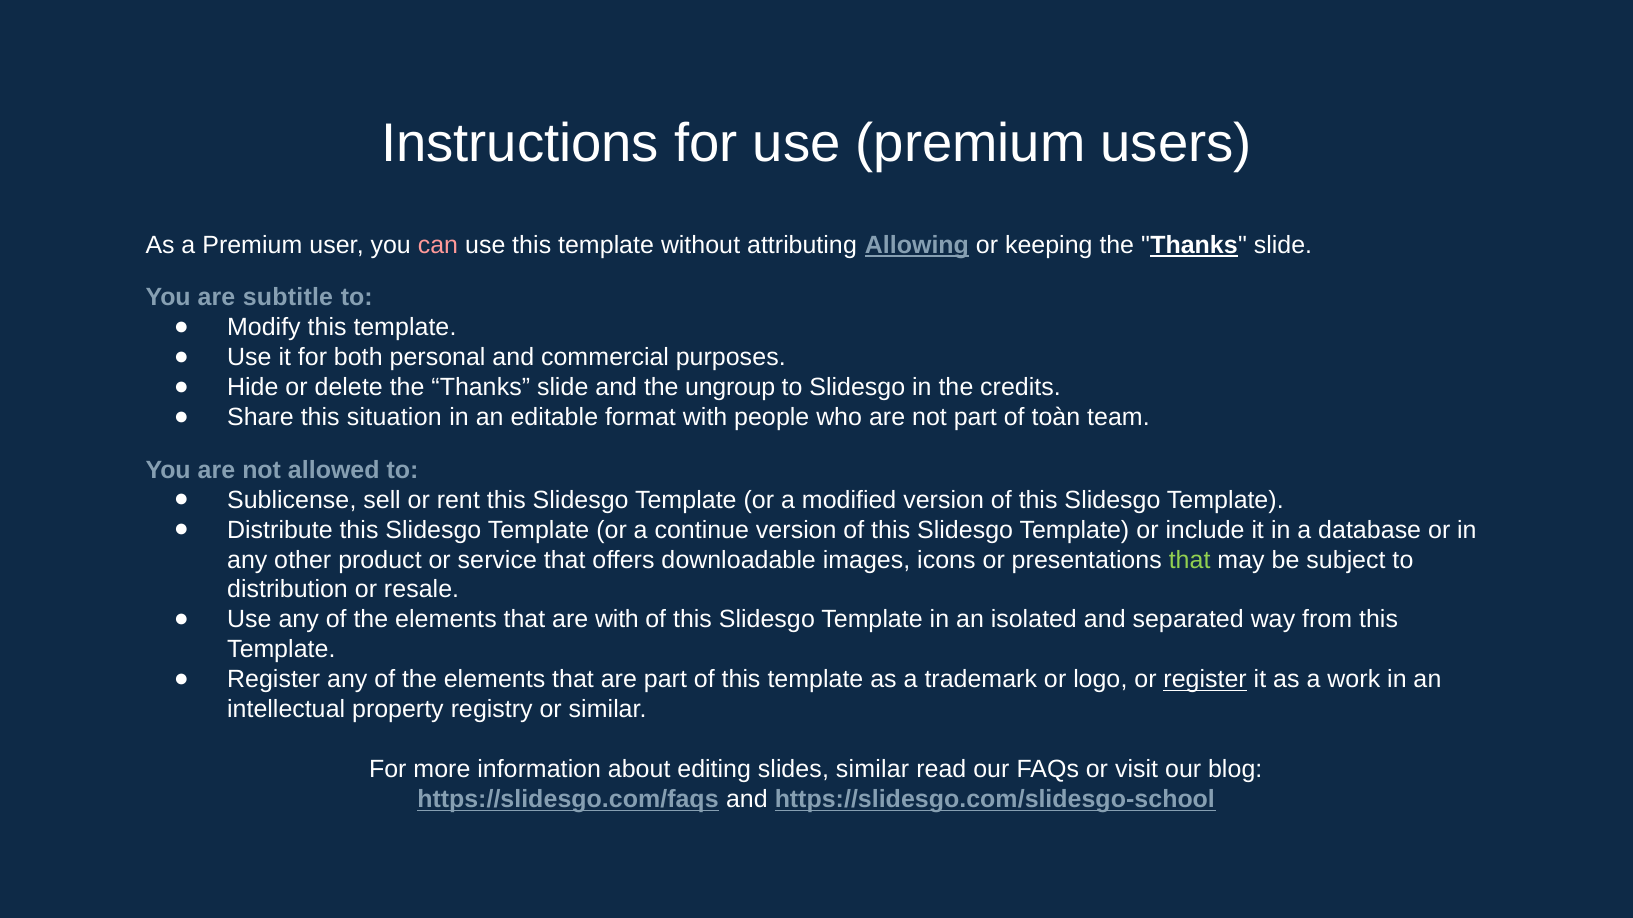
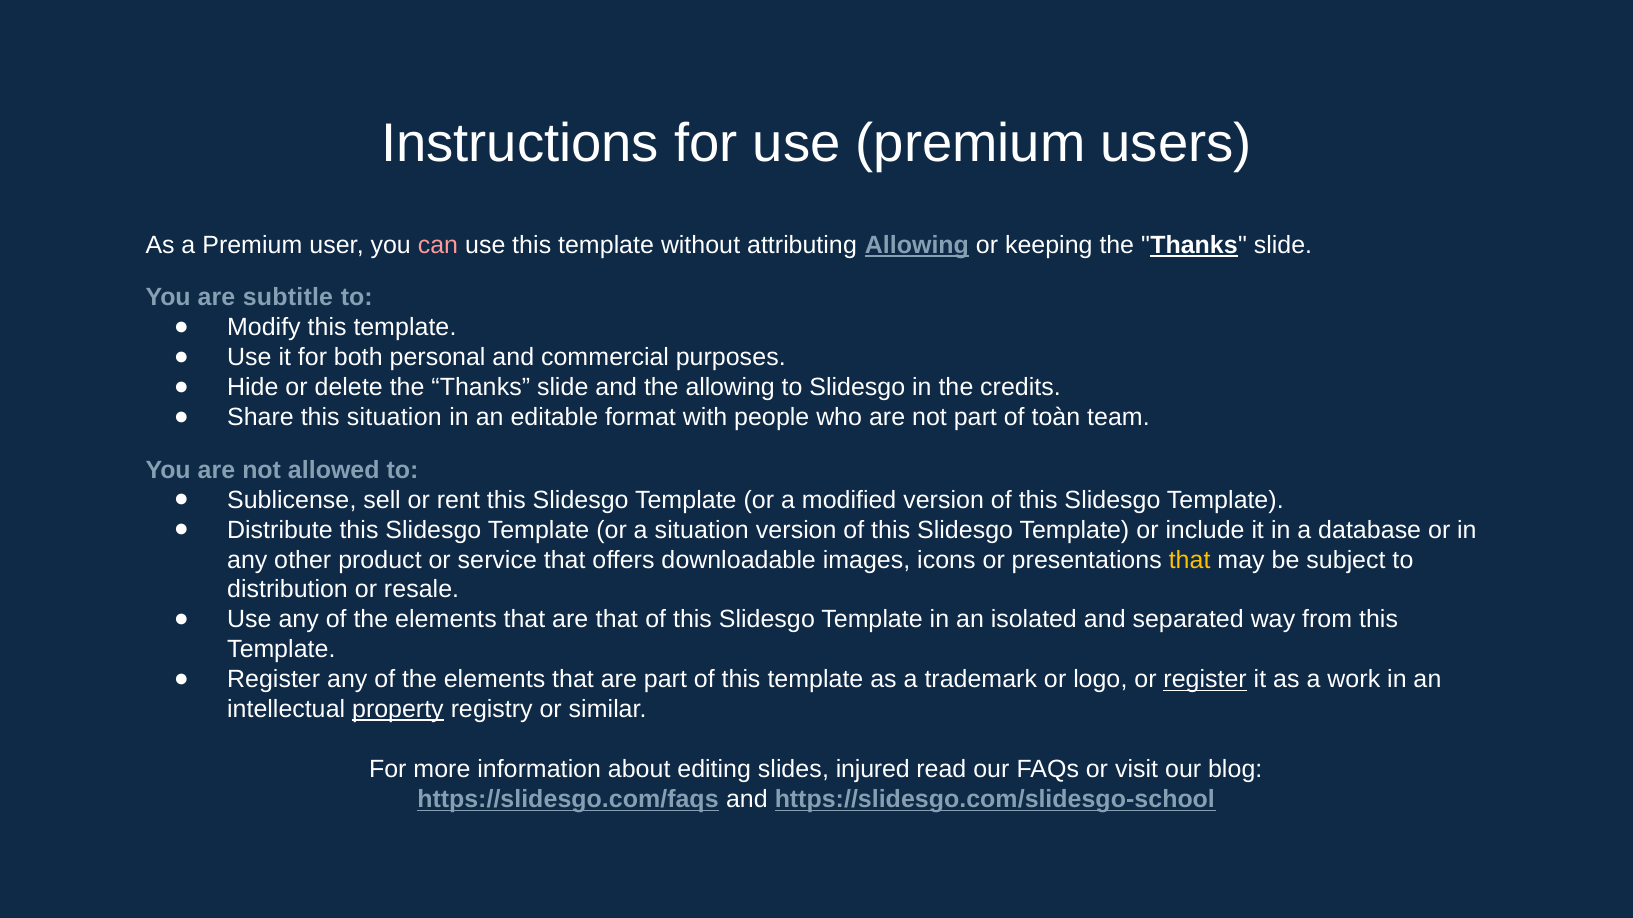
the ungroup: ungroup -> allowing (730, 388)
a continue: continue -> situation (702, 530)
that colour: light green -> yellow (1190, 560)
are with: with -> that (617, 620)
property underline: none -> present (398, 710)
slides similar: similar -> injured (873, 770)
